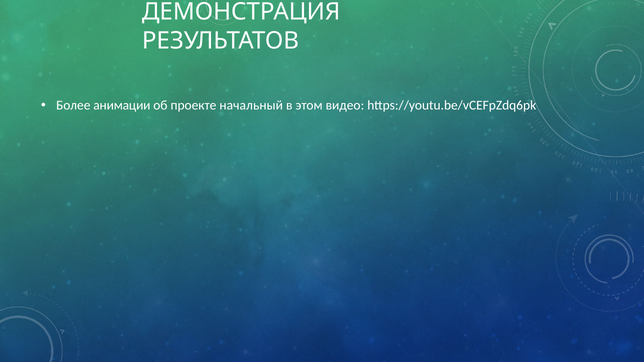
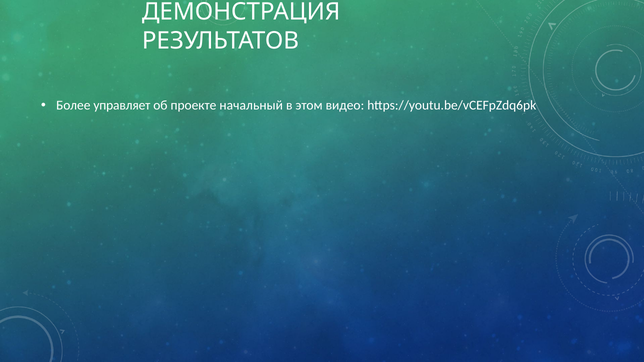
анимации: анимации -> управляет (122, 106)
